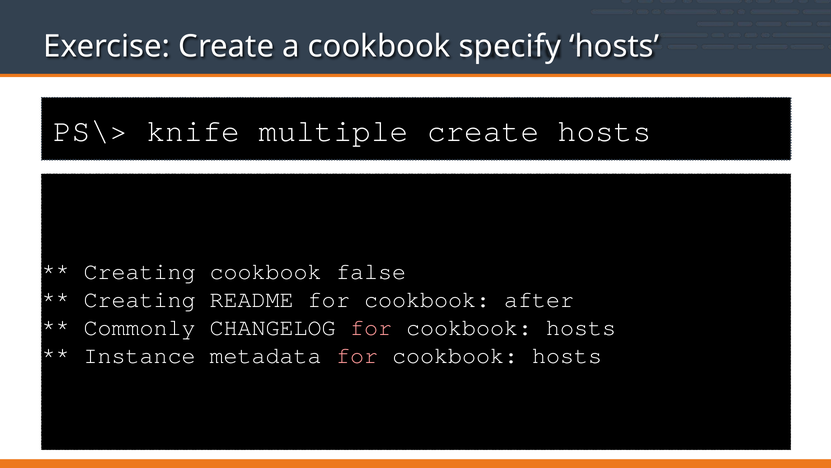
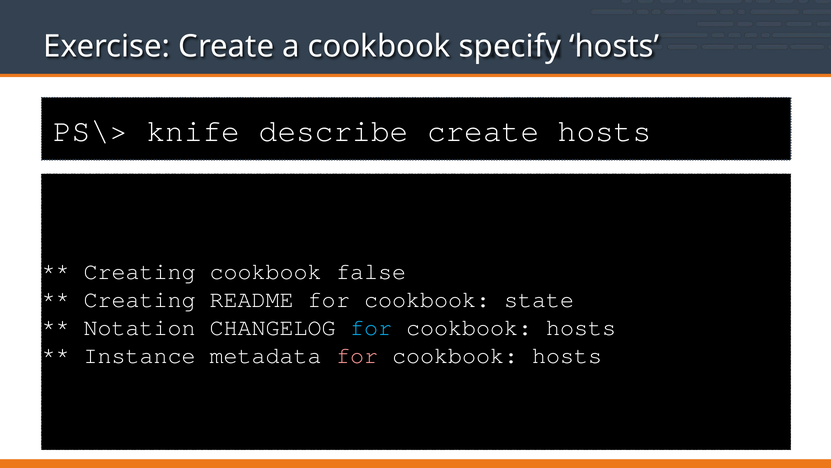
multiple: multiple -> describe (334, 131)
after: after -> state (539, 299)
Commonly: Commonly -> Notation (140, 327)
for colour: pink -> light blue (371, 327)
